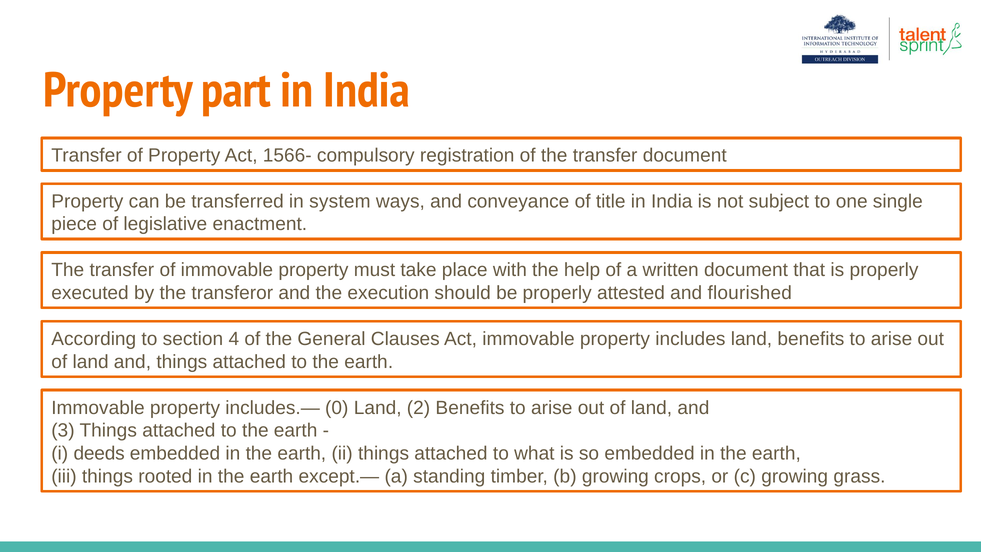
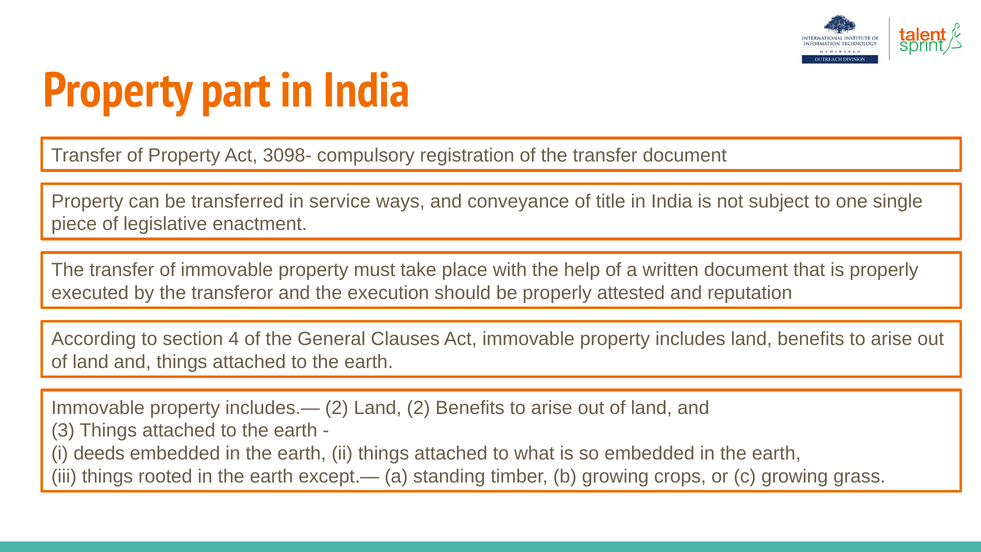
1566-: 1566- -> 3098- (287, 156)
system: system -> service (340, 201)
flourished: flourished -> reputation (750, 293)
includes.— 0: 0 -> 2 (337, 408)
